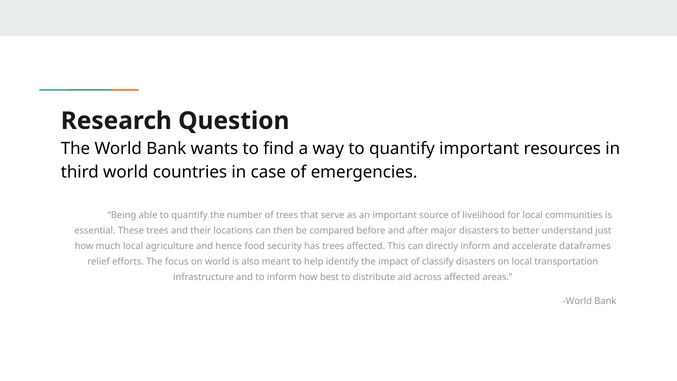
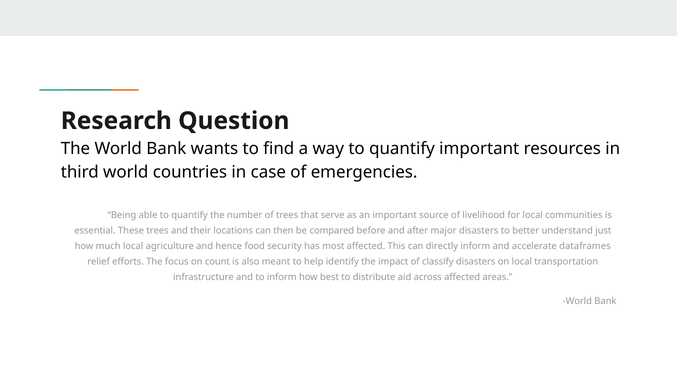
has trees: trees -> most (333, 246)
on world: world -> count (217, 262)
